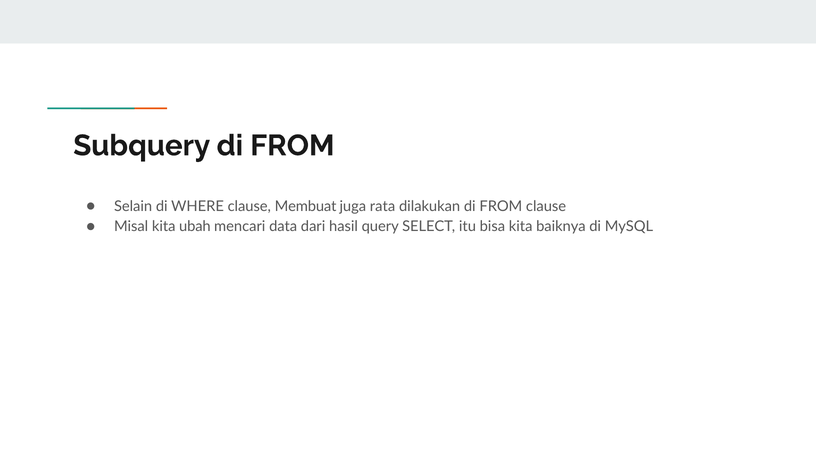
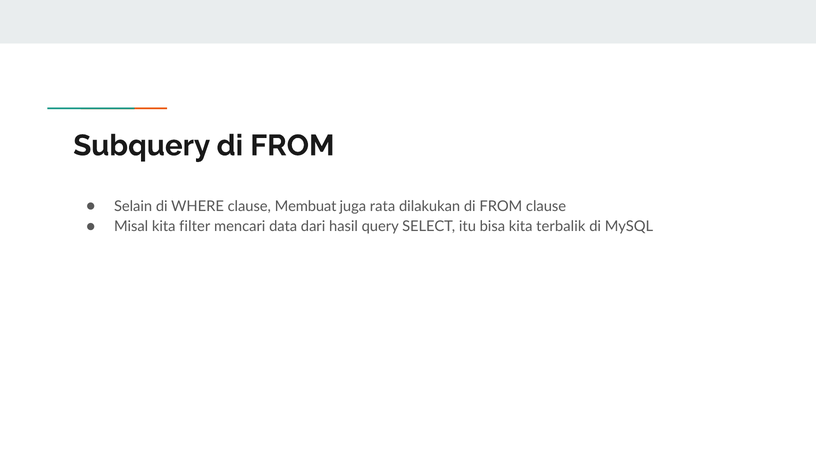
ubah: ubah -> filter (195, 227)
baiknya: baiknya -> terbalik (561, 227)
